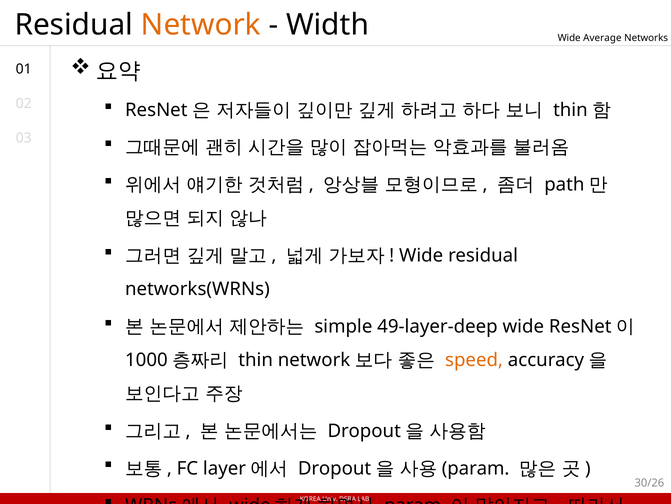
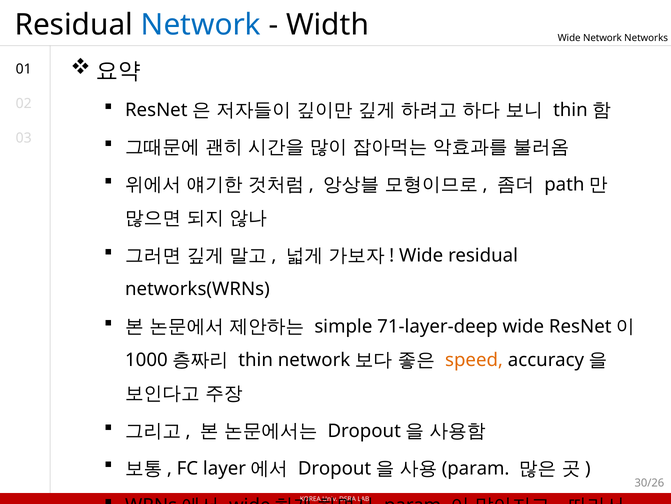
Network colour: orange -> blue (201, 25)
Wide Average: Average -> Network (602, 38)
49-layer-deep: 49-layer-deep -> 71-layer-deep (437, 326)
